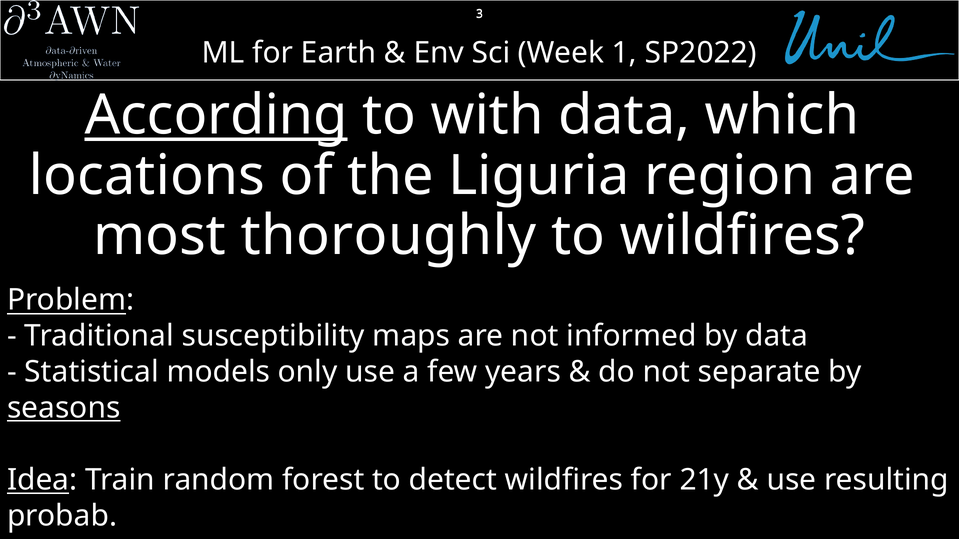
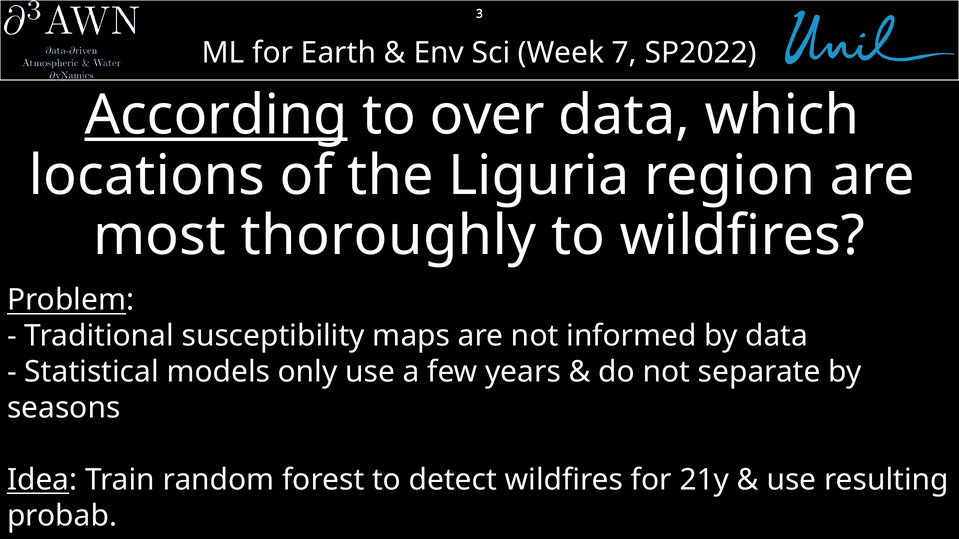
1: 1 -> 7 (624, 53)
with: with -> over (487, 115)
seasons underline: present -> none (64, 408)
